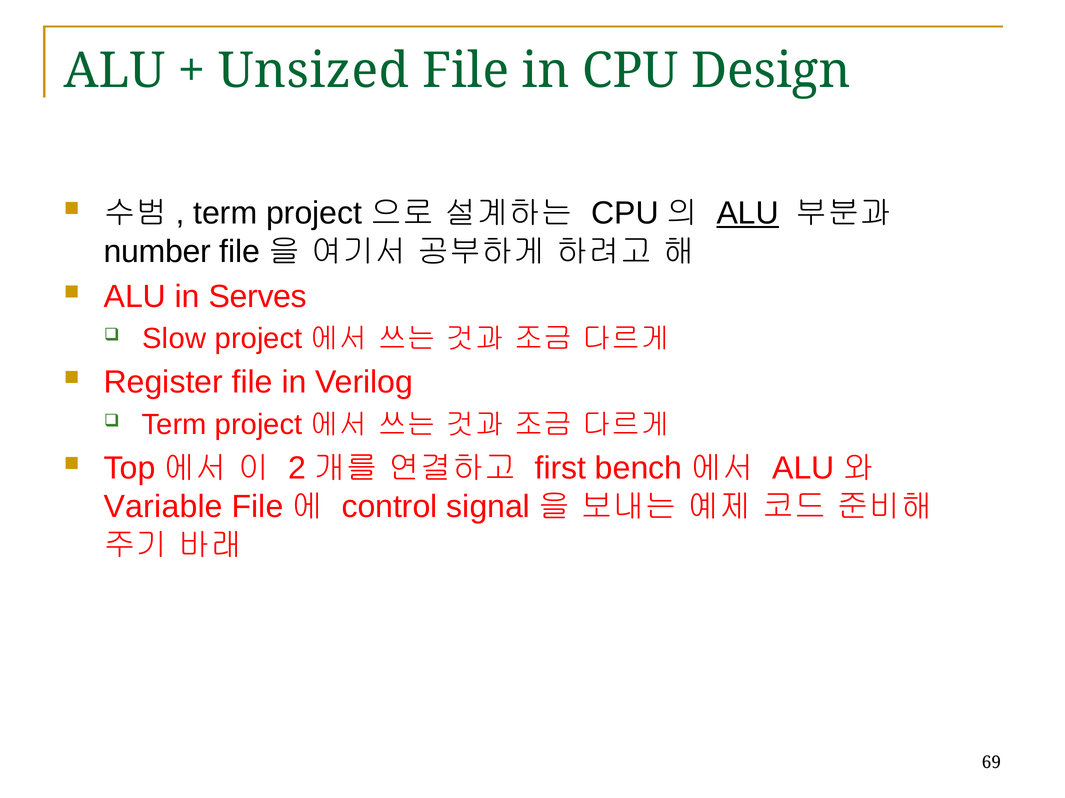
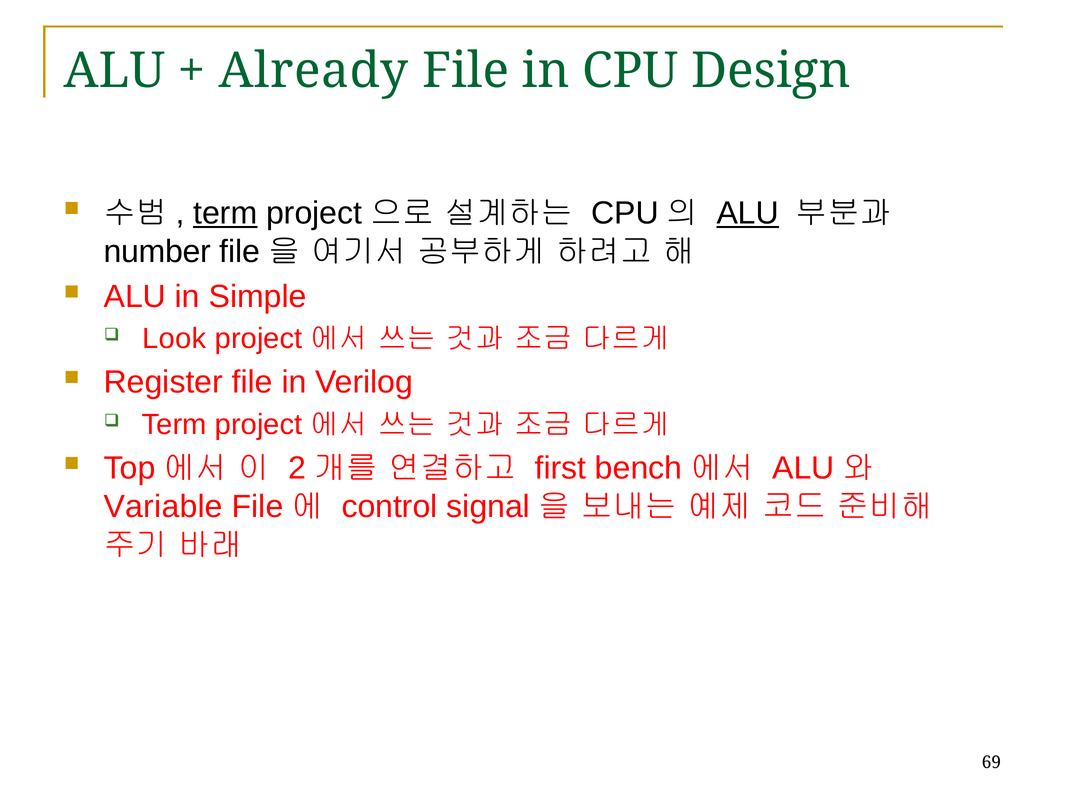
Unsized: Unsized -> Already (314, 71)
term underline: none -> present (225, 213)
Serves: Serves -> Simple (258, 296)
Slow: Slow -> Look (174, 339)
